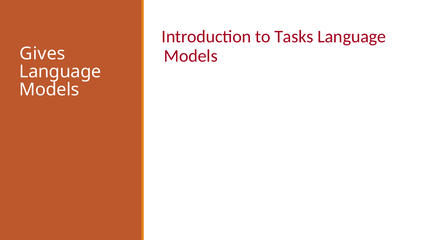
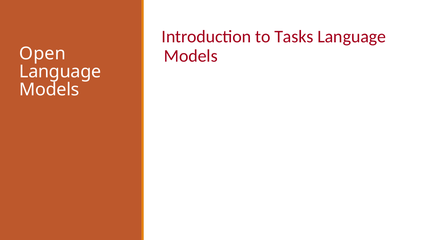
Gives: Gives -> Open (42, 54)
